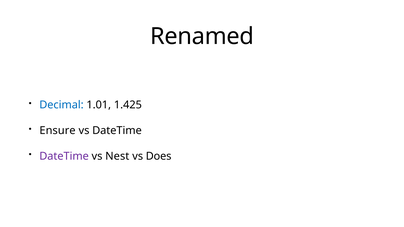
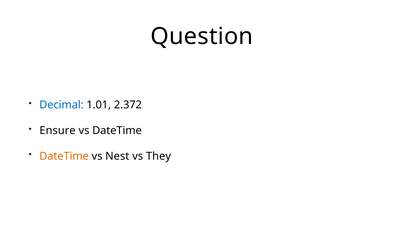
Renamed: Renamed -> Question (202, 36)
1.425: 1.425 -> 2.372 (128, 105)
DateTime colour: purple -> orange (64, 156)
Does: Does -> They (159, 156)
